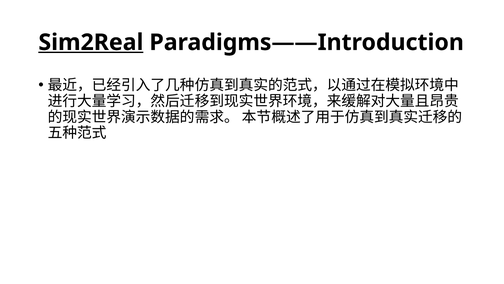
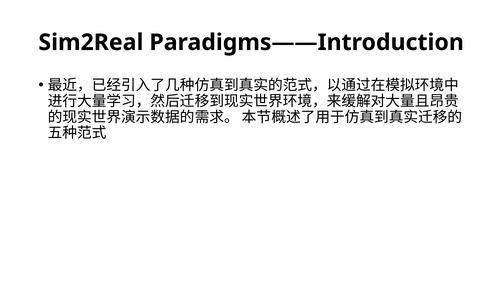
Sim2Real underline: present -> none (91, 42)
